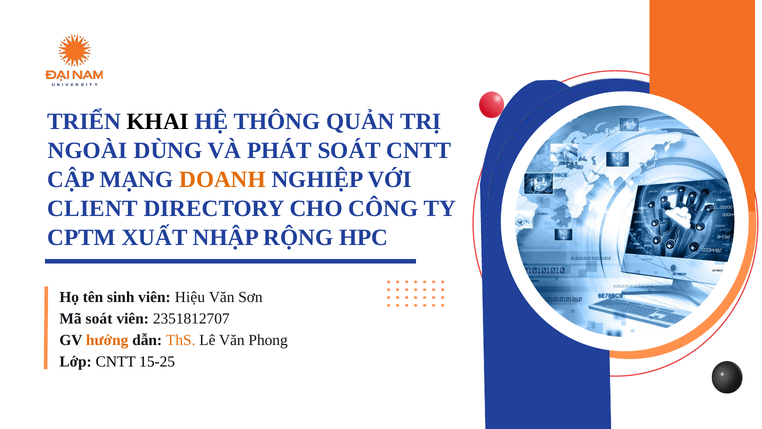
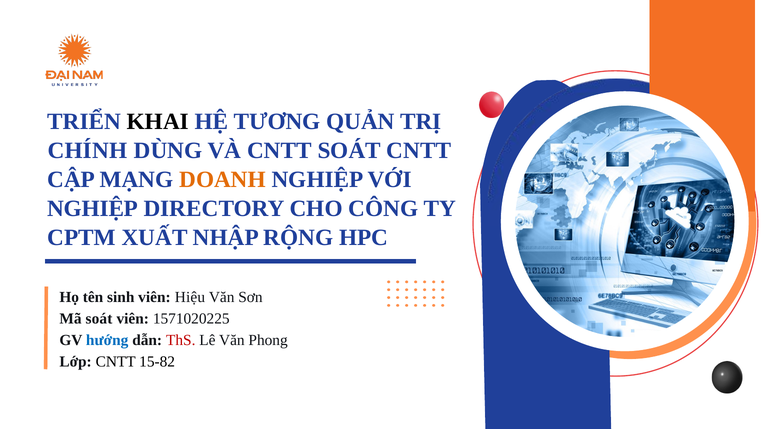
THÔNG: THÔNG -> TƯƠNG (277, 122)
NGOÀI: NGOÀI -> CHÍNH (88, 151)
VÀ PHÁT: PHÁT -> CNTT (279, 151)
CLIENT: CLIENT -> NGHIỆP (93, 208)
2351812707: 2351812707 -> 1571020225 (191, 318)
hướng colour: orange -> blue (107, 340)
ThS colour: orange -> red (181, 340)
15-25: 15-25 -> 15-82 (157, 361)
